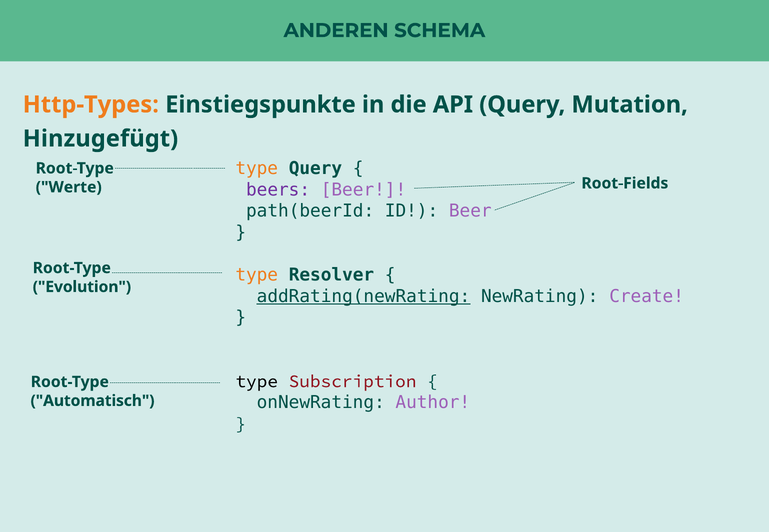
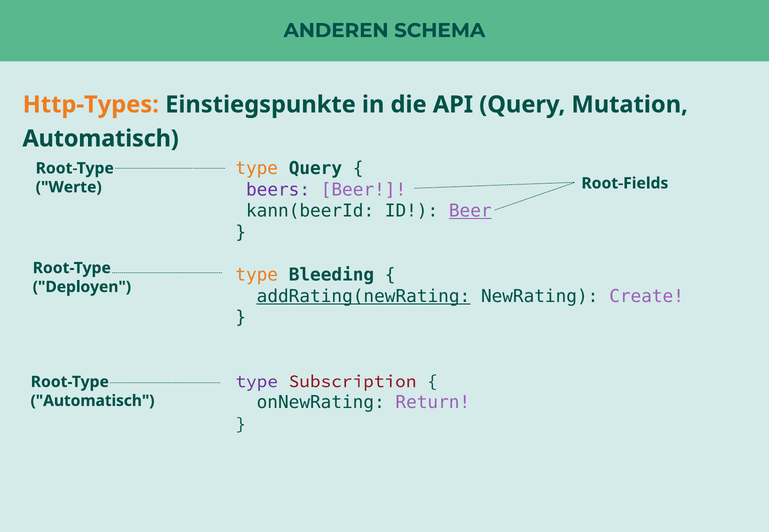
Hinzugefügt: Hinzugefügt -> Automatisch (101, 139)
path(beerId: path(beerId -> kann(beerId (310, 211)
Beer underline: none -> present (470, 211)
Resolver: Resolver -> Bleeding (331, 275)
Evolution: Evolution -> Deployen (82, 287)
type colour: black -> purple (257, 382)
Author: Author -> Return (433, 403)
